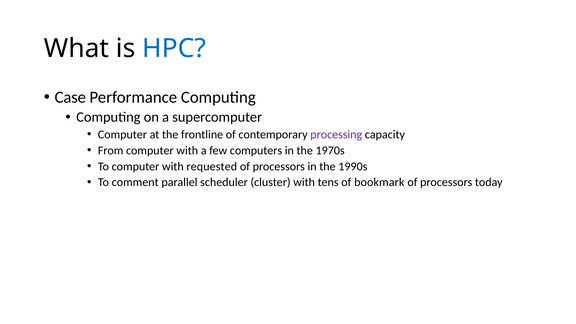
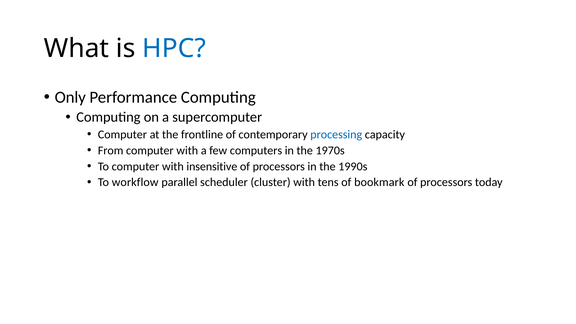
Case: Case -> Only (70, 97)
processing colour: purple -> blue (336, 134)
requested: requested -> insensitive (212, 166)
comment: comment -> workflow (135, 182)
